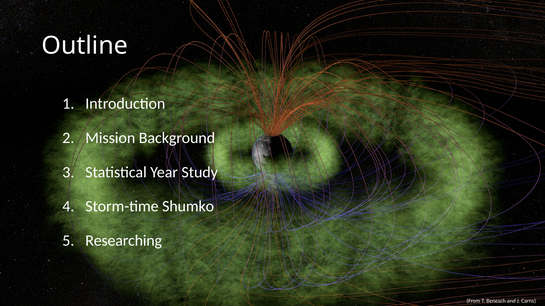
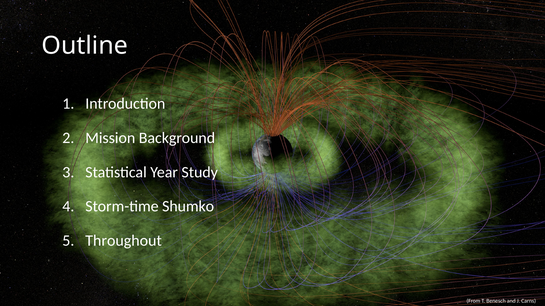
Researching: Researching -> Throughout (124, 241)
